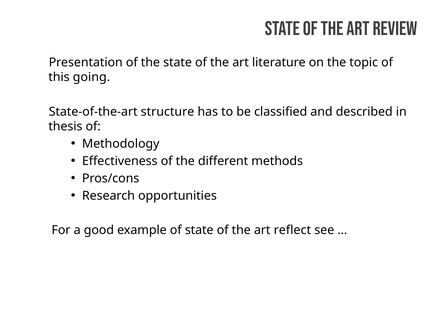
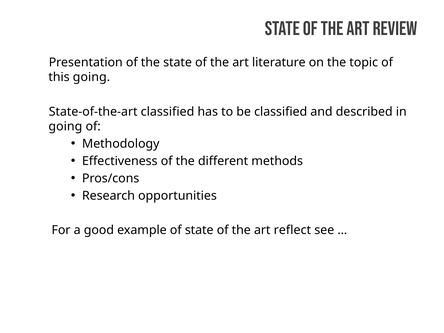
State-of-the-art structure: structure -> classified (168, 112)
thesis: thesis -> going (65, 126)
